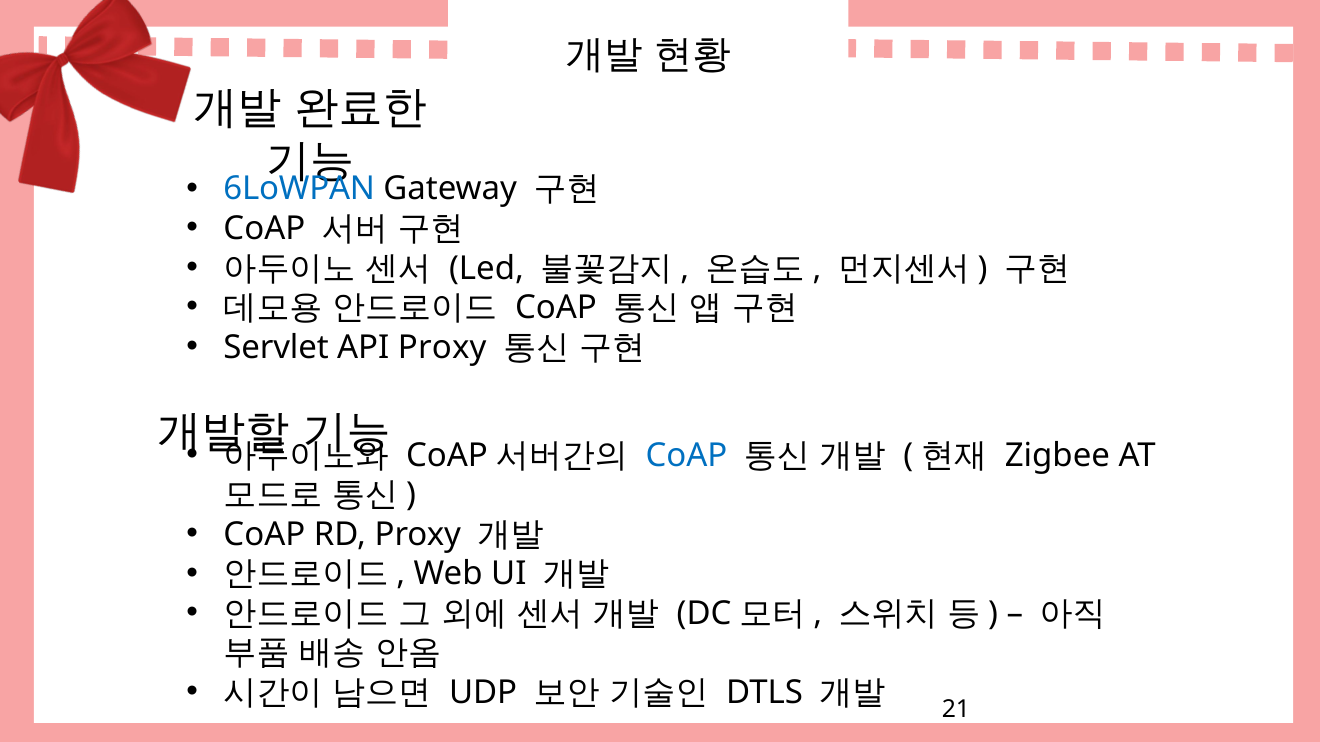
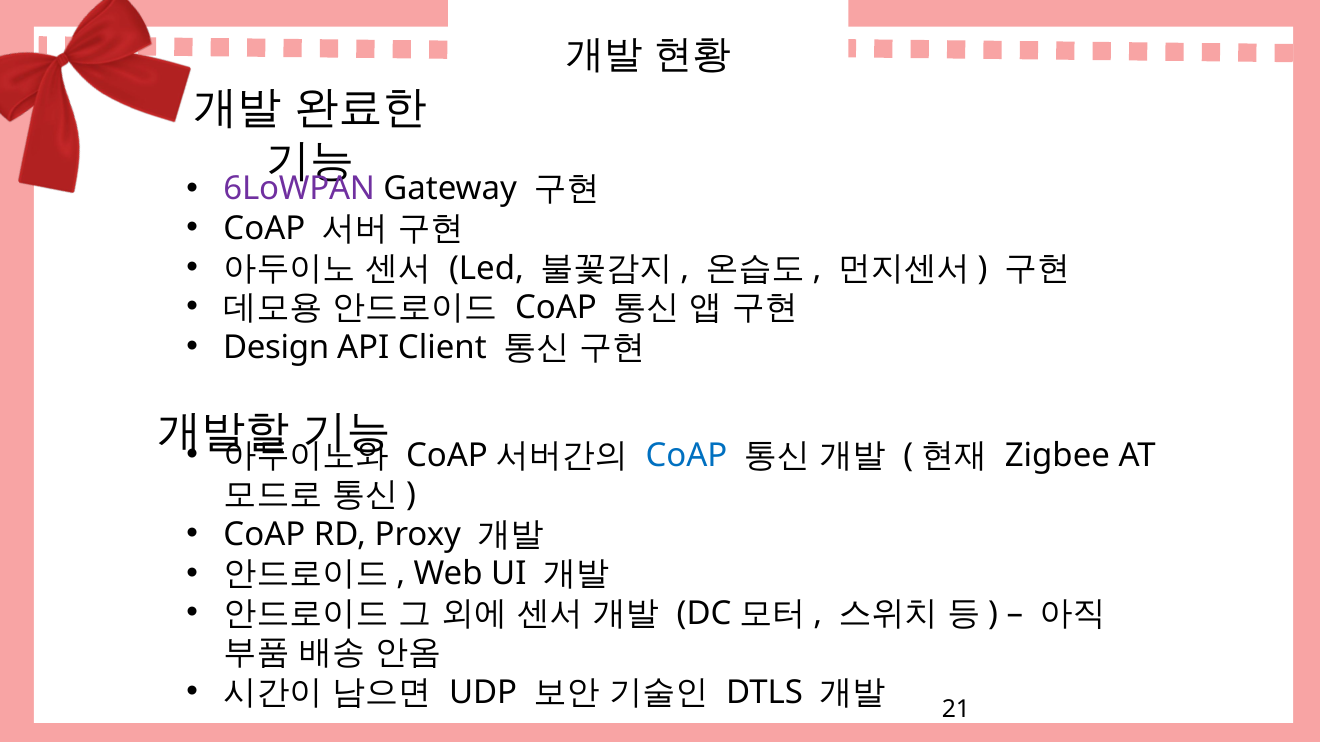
6LoWPAN colour: blue -> purple (299, 189)
Servlet: Servlet -> Design (276, 348)
API Proxy: Proxy -> Client (442, 348)
